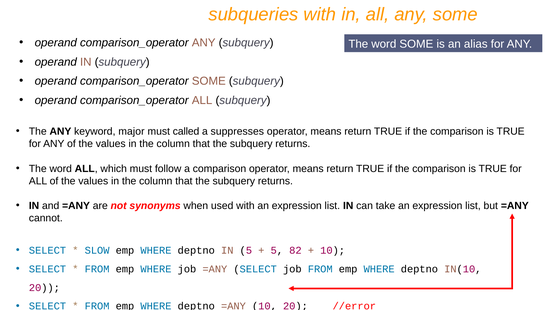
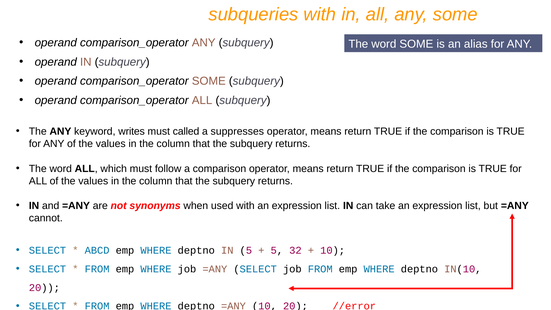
major: major -> writes (132, 131)
SLOW: SLOW -> ABCD (97, 250)
82: 82 -> 32 (295, 250)
